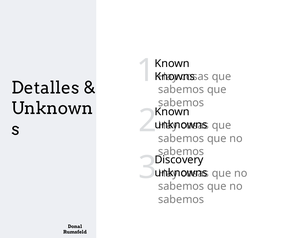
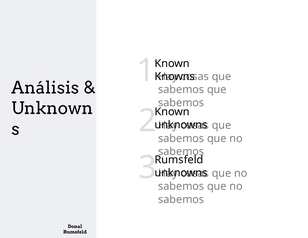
Detalles: Detalles -> Análisis (45, 88)
Discovery: Discovery -> Rumsfeld (179, 160)
